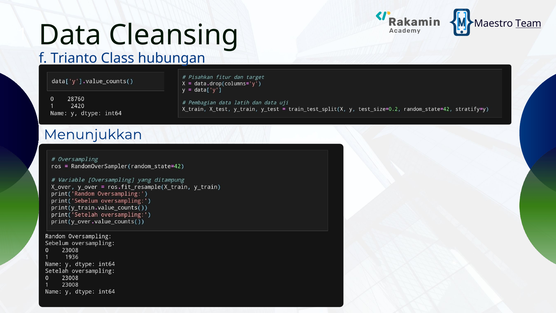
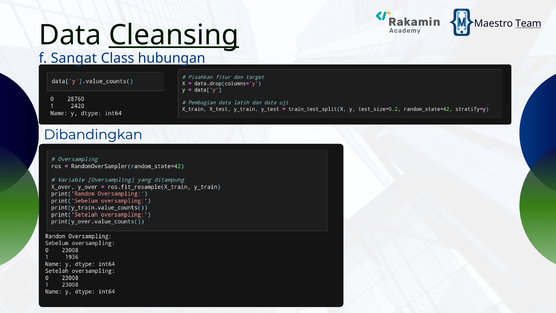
Cleansing underline: none -> present (174, 35)
Trianto: Trianto -> Sangat (74, 58)
Menunjukkan: Menunjukkan -> Dibandingkan (93, 135)
